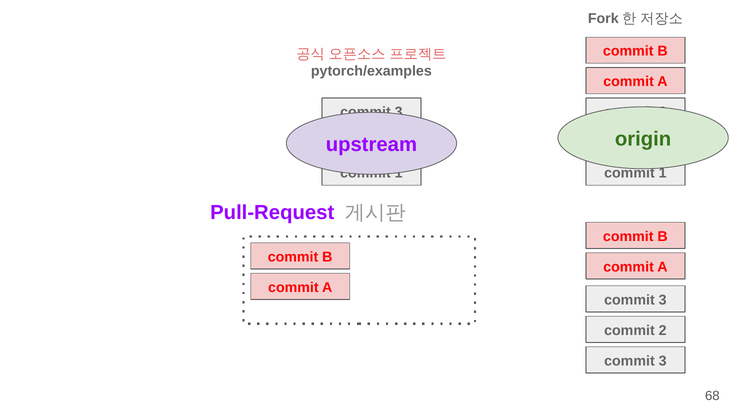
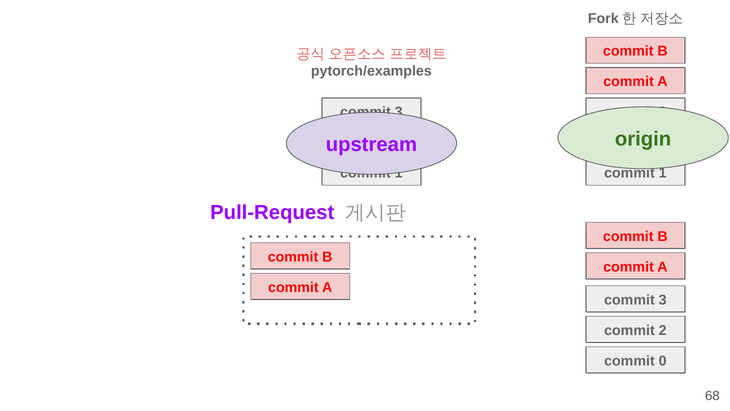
3: 3 -> 0 (663, 361)
